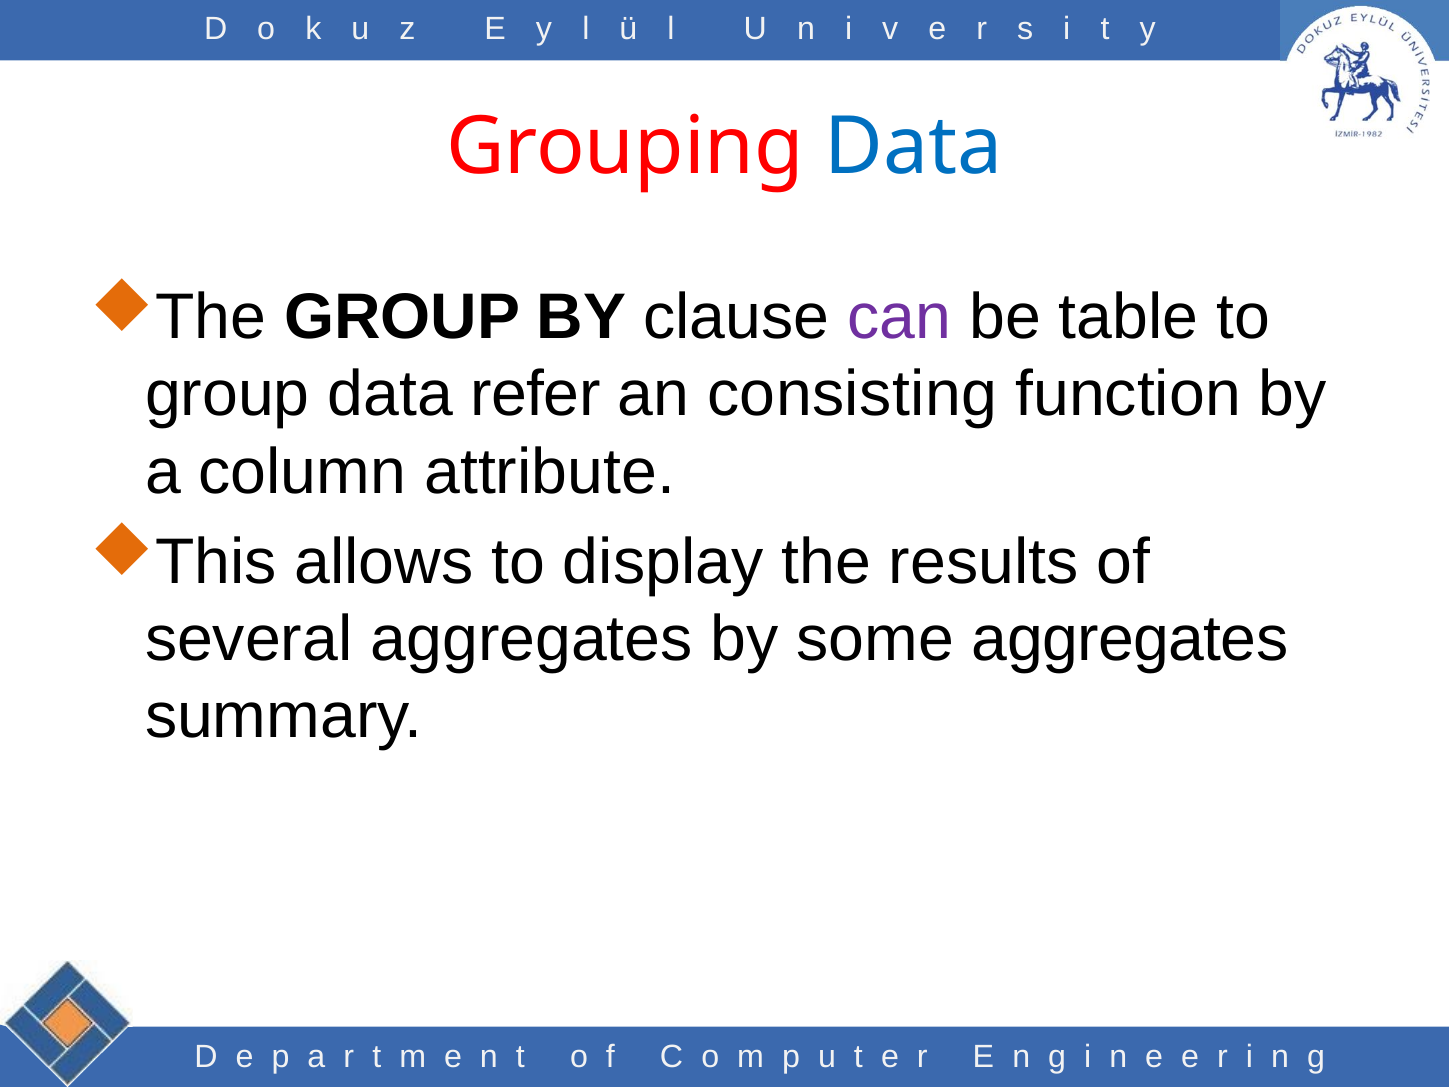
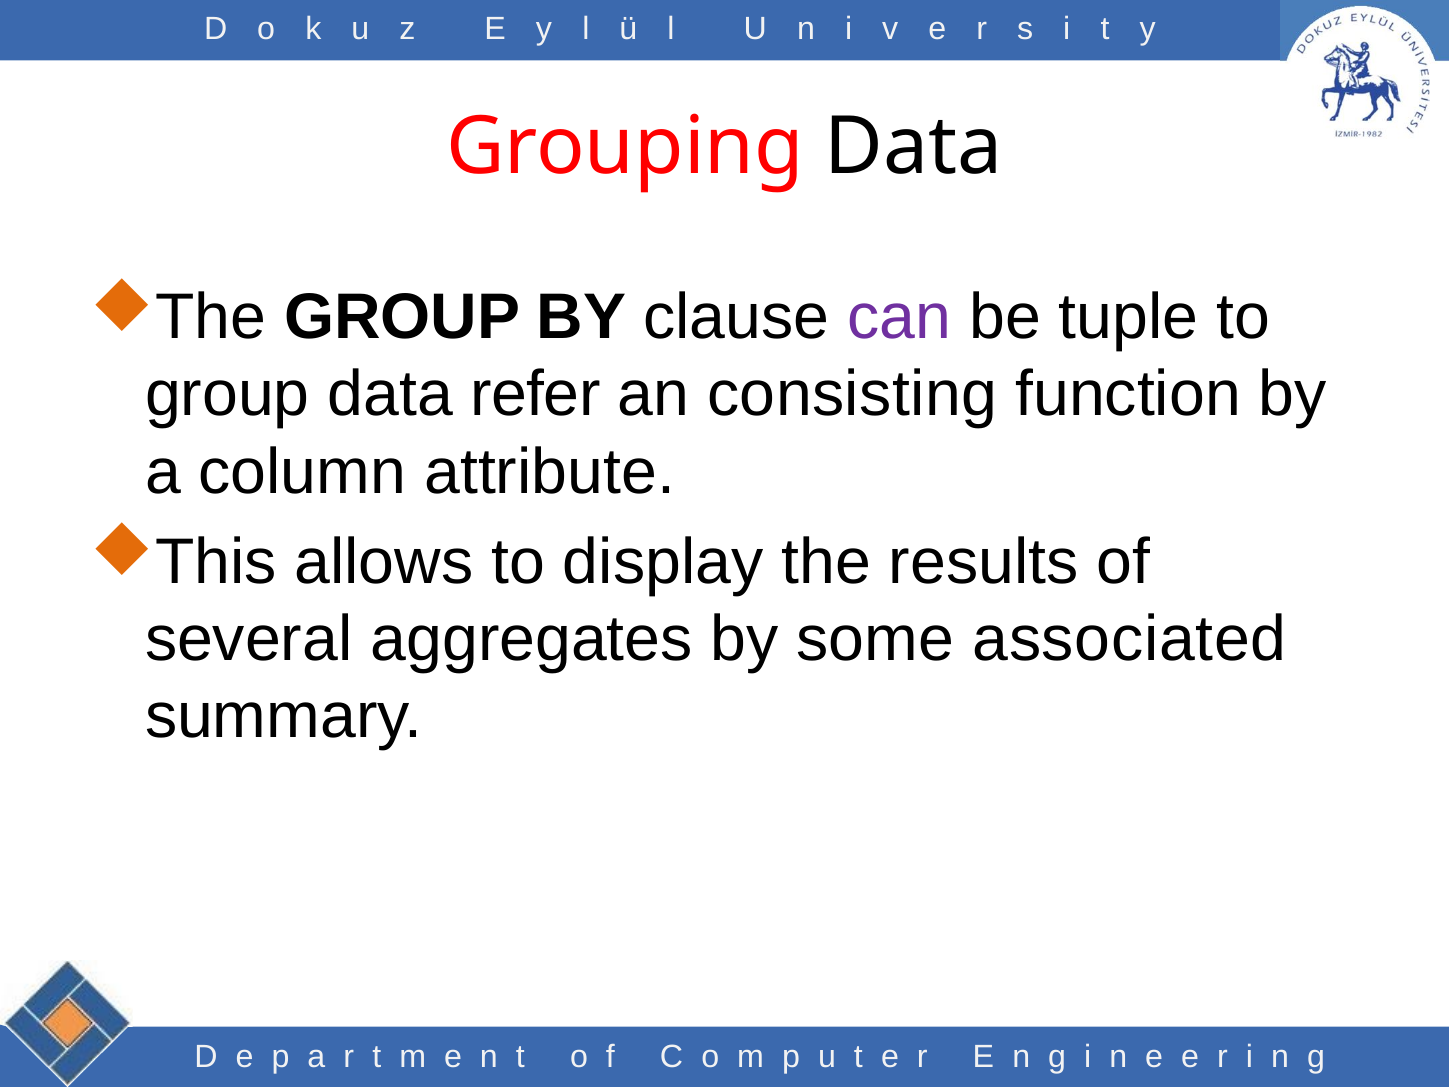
Data colour: blue -> black (914, 147)
table: table -> tuple (1129, 317)
some aggregates: aggregates -> associated (1129, 639)
